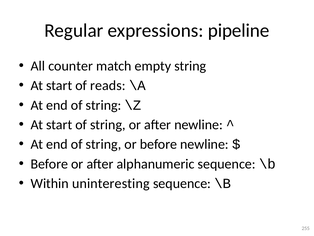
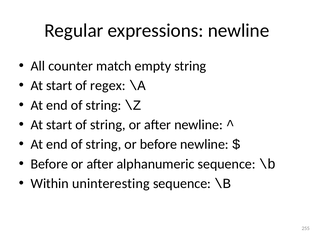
expressions pipeline: pipeline -> newline (239, 30)
reads: reads -> regex (108, 85)
